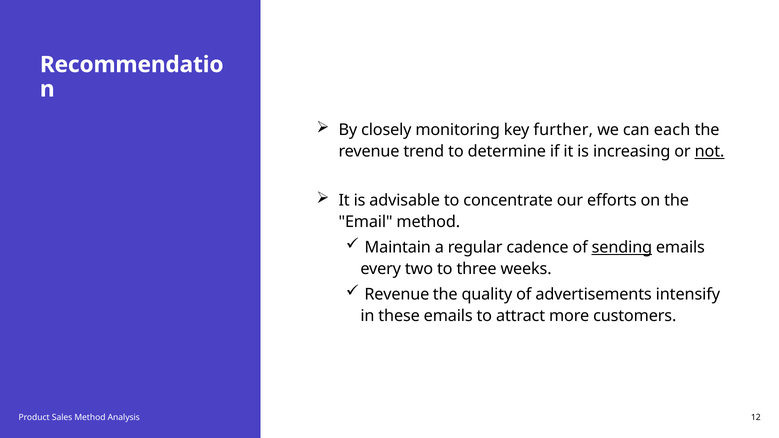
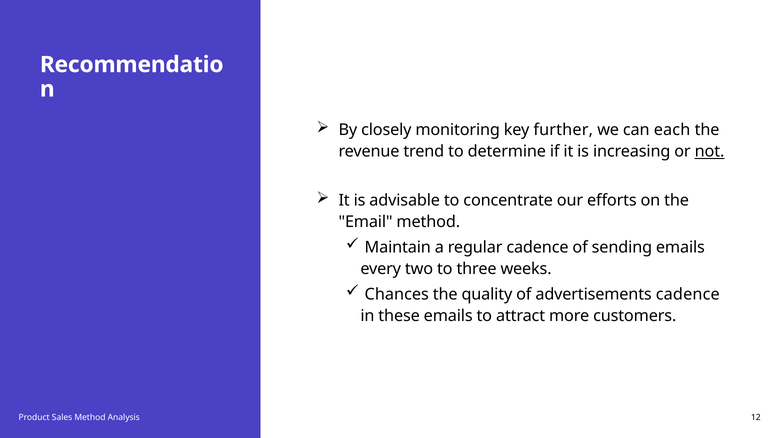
sending underline: present -> none (622, 248)
Revenue: Revenue -> Chances (397, 294)
advertisements intensify: intensify -> cadence (688, 294)
